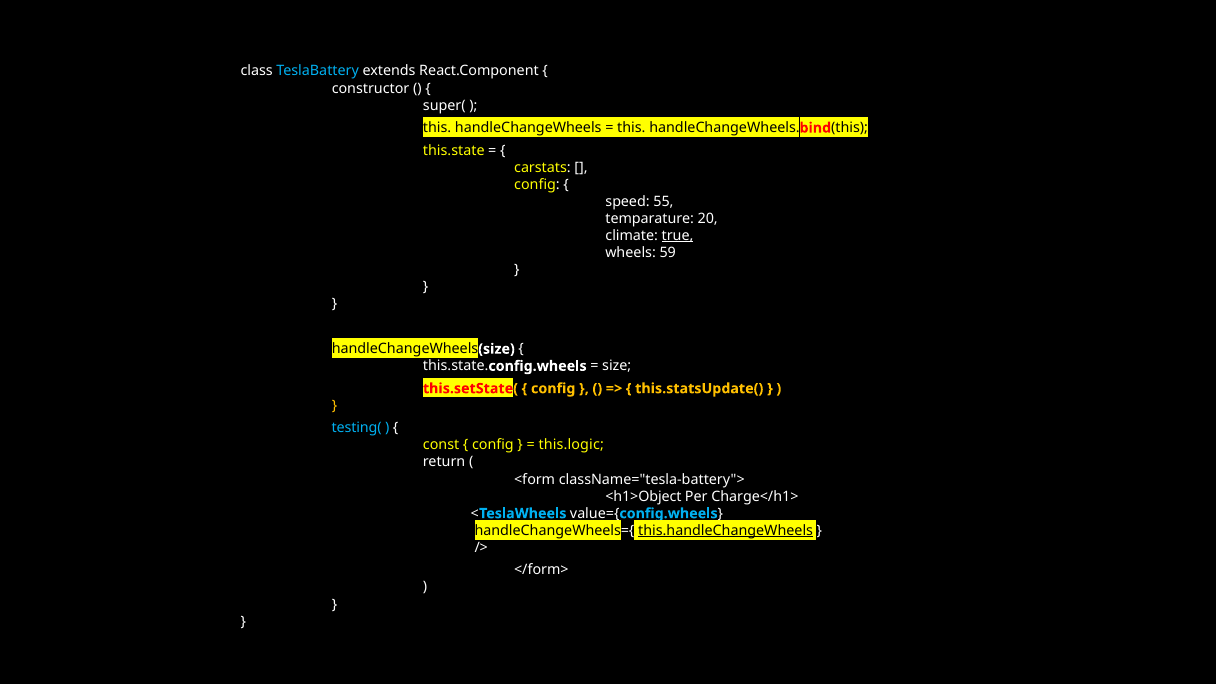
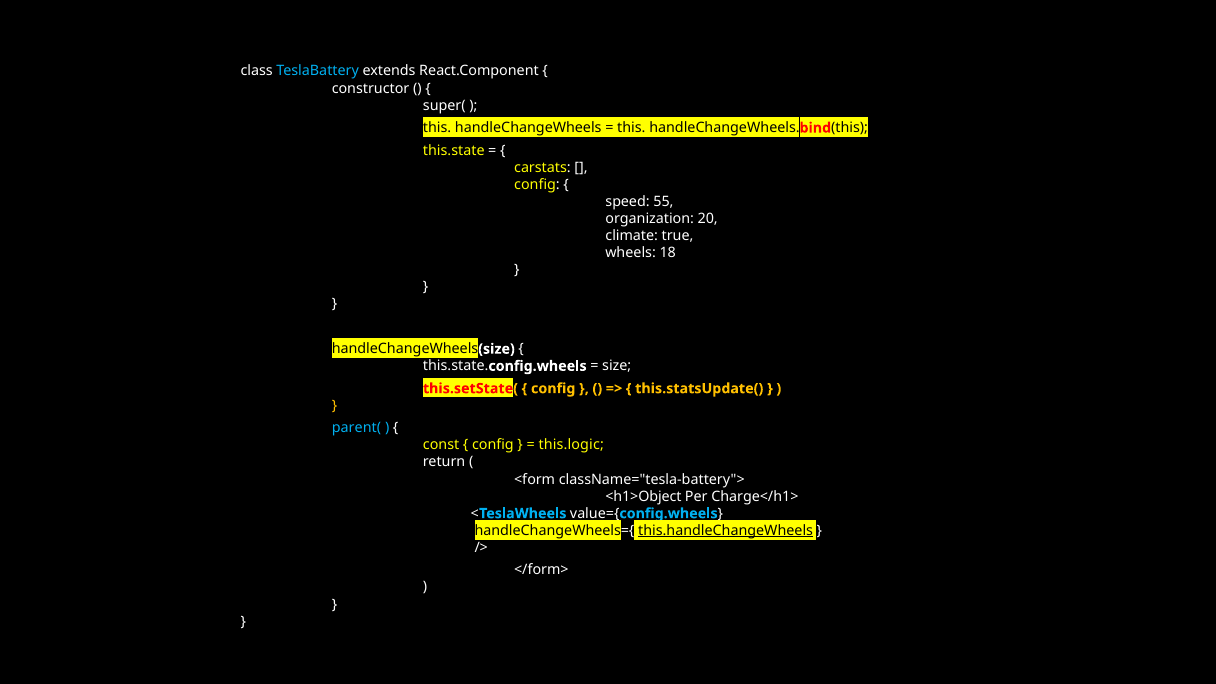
temparature: temparature -> organization (650, 219)
true underline: present -> none (678, 236)
59: 59 -> 18 (668, 253)
testing(: testing( -> parent( (356, 428)
